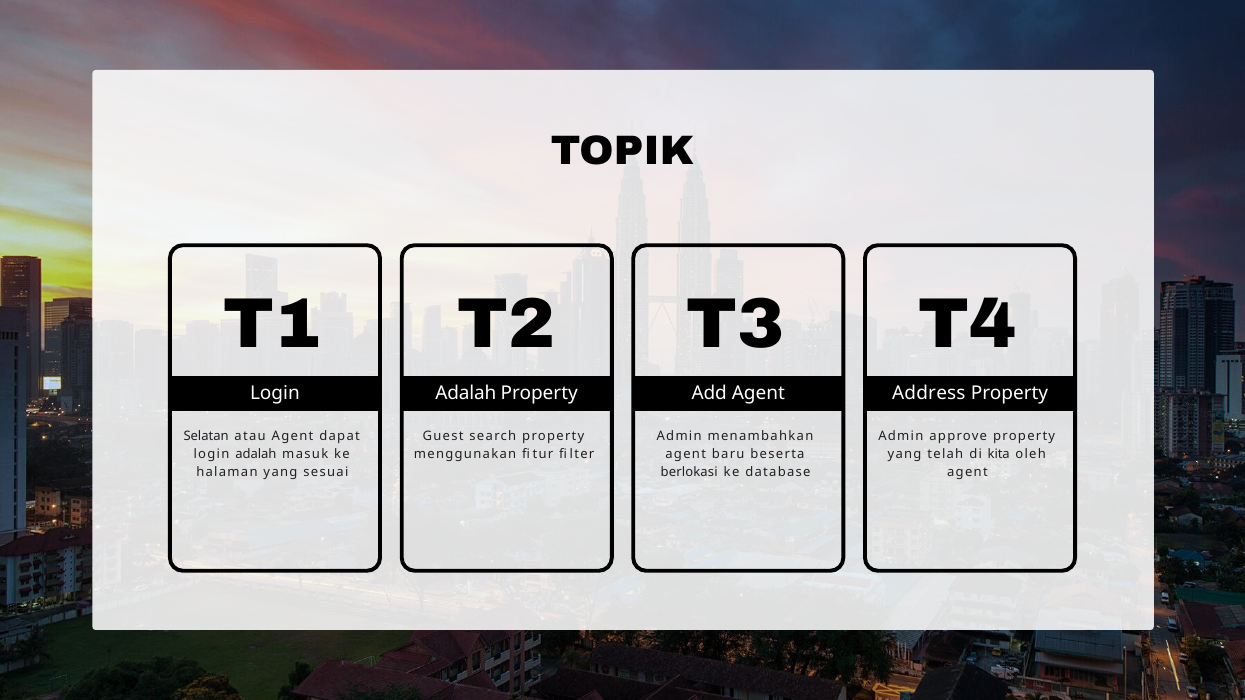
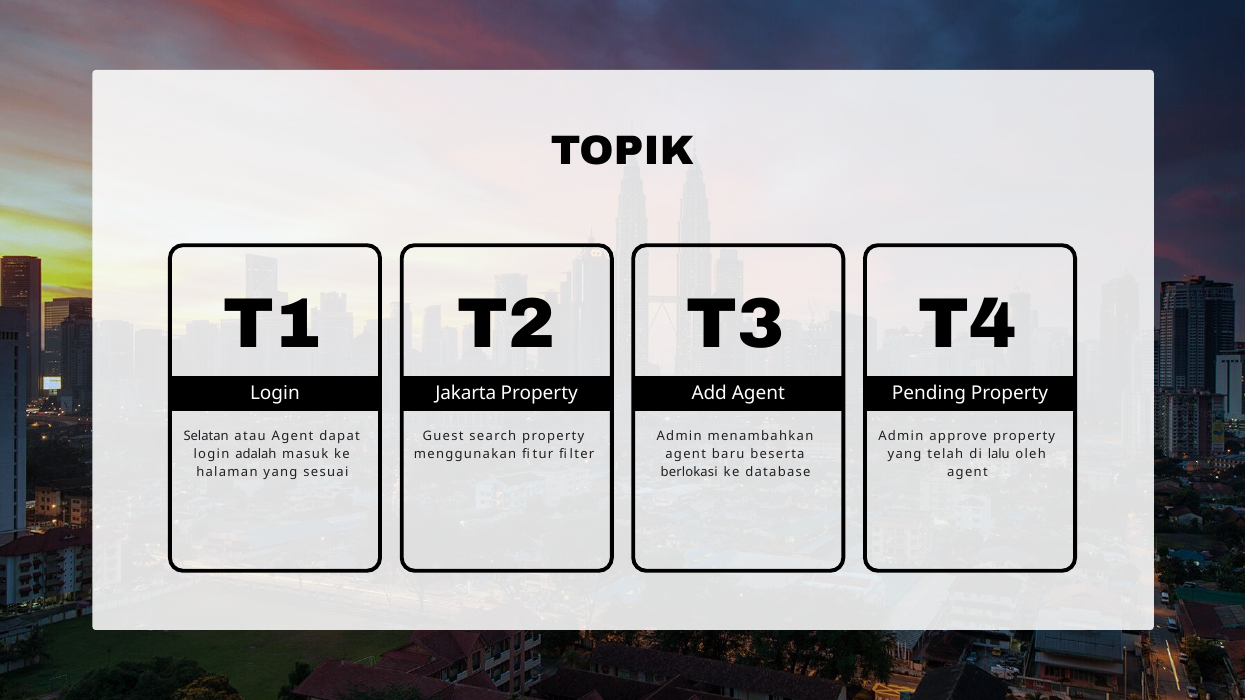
Adalah: Adalah -> Jakarta (466, 393)
Address: Address -> Pending (929, 393)
kita: kita -> lalu (999, 455)
